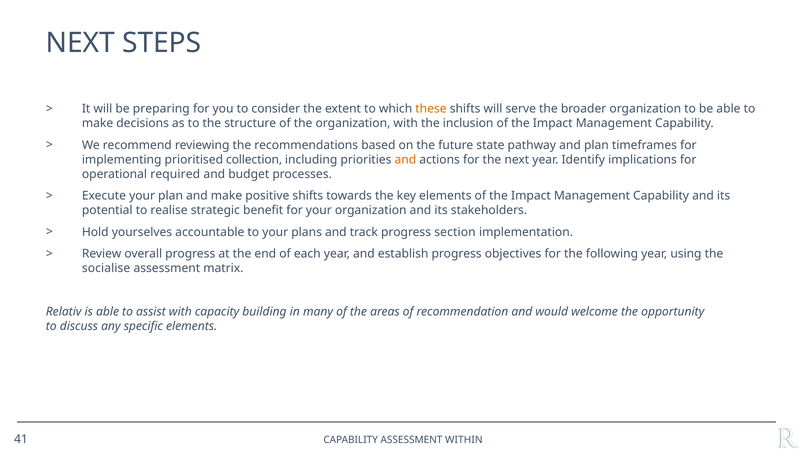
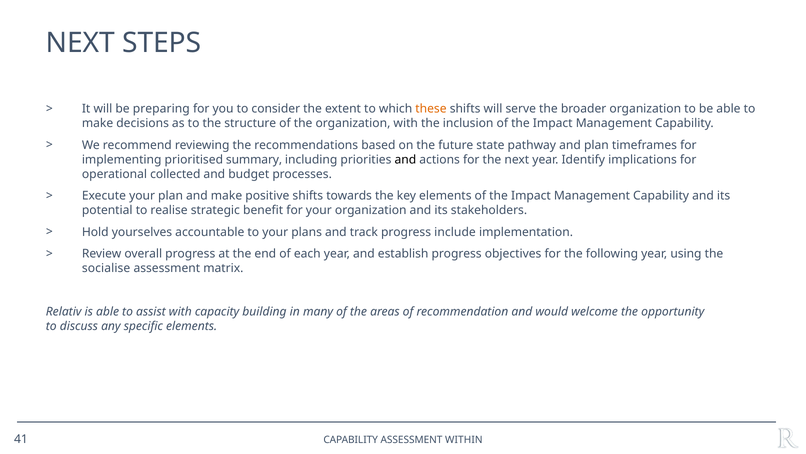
collection: collection -> summary (254, 159)
and colour: orange -> black (405, 159)
required: required -> collected (175, 174)
section: section -> include (455, 232)
